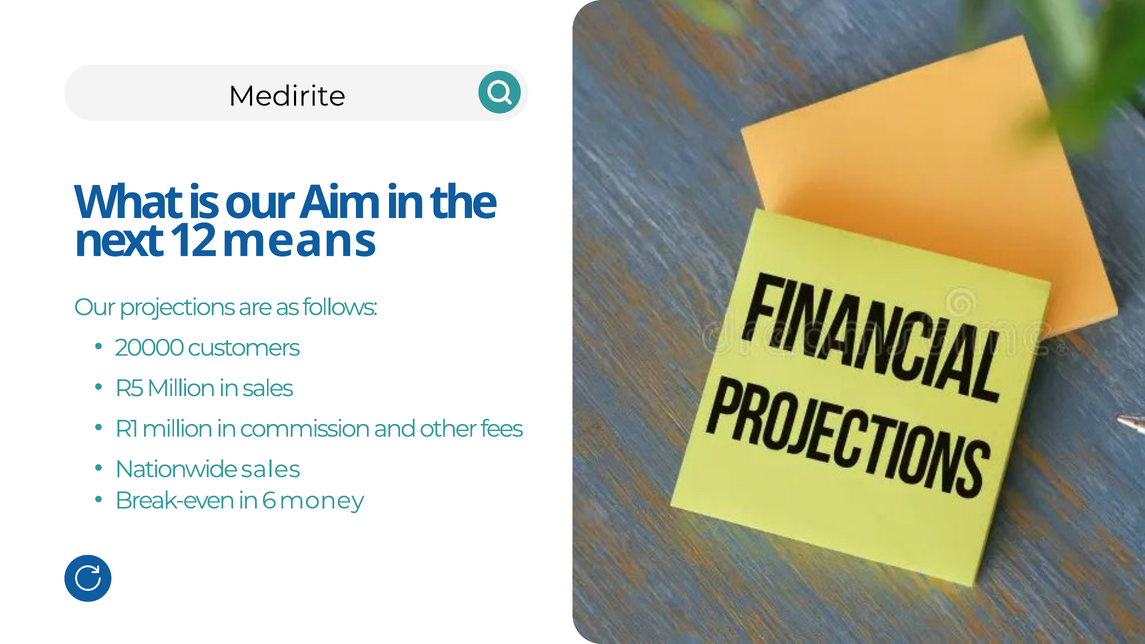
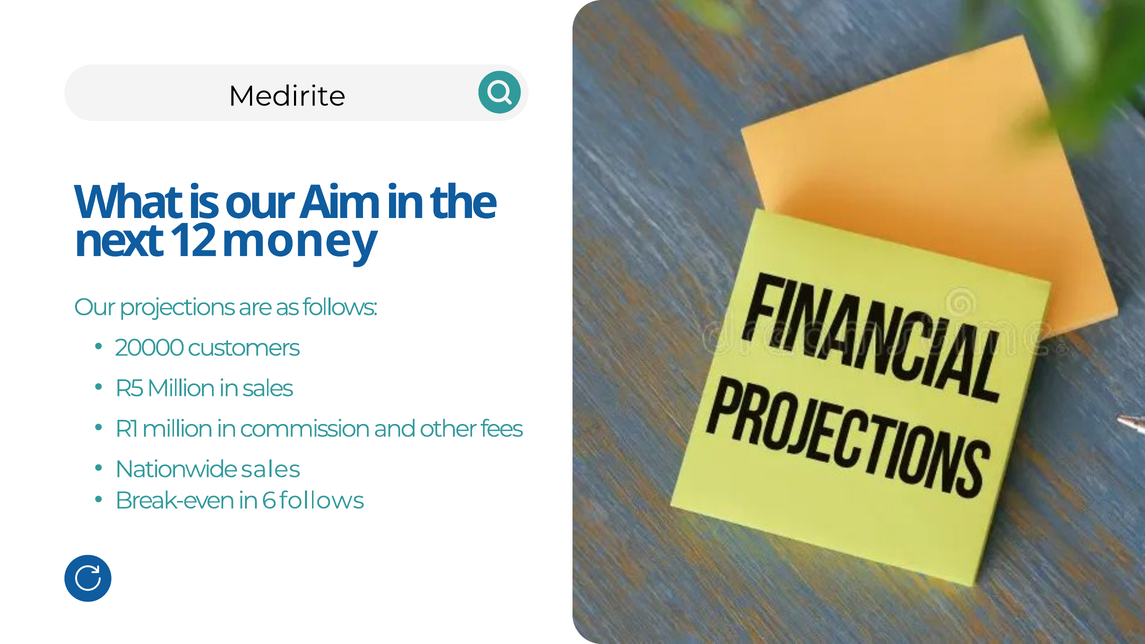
means: means -> money (300, 241)
6 money: money -> follows (322, 501)
